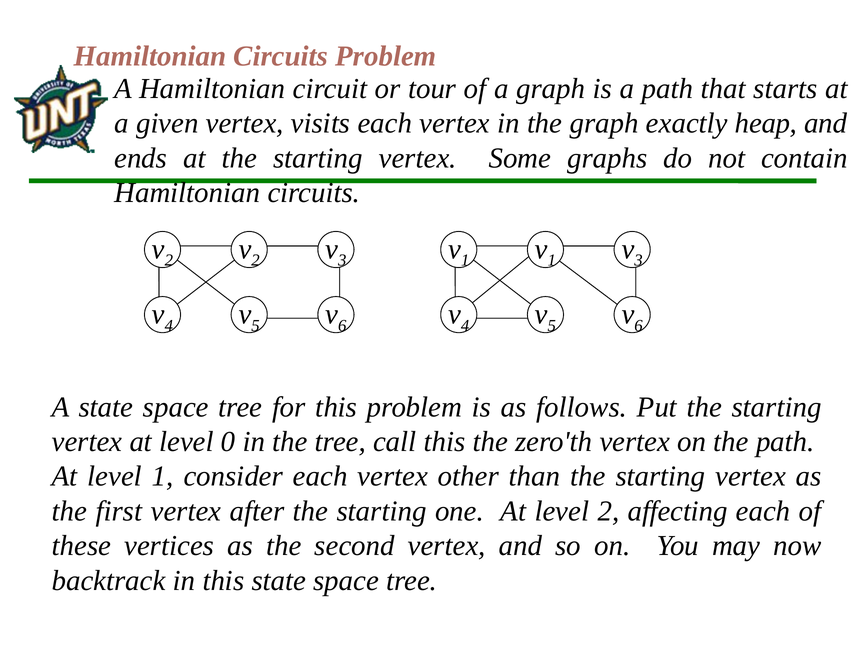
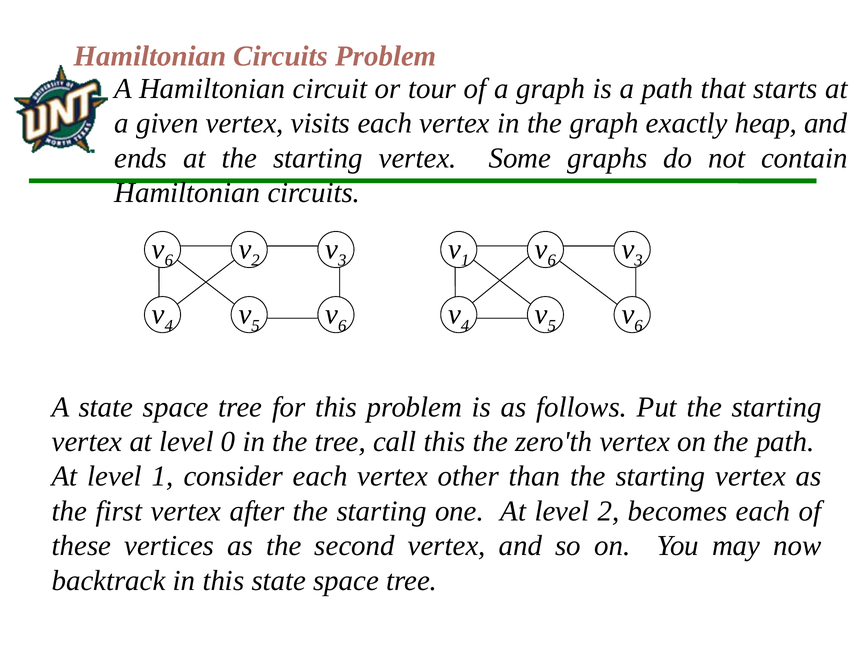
2: 2 -> 6 (169, 260)
1: 1 -> 6 (552, 260)
affecting: affecting -> becomes (678, 511)
